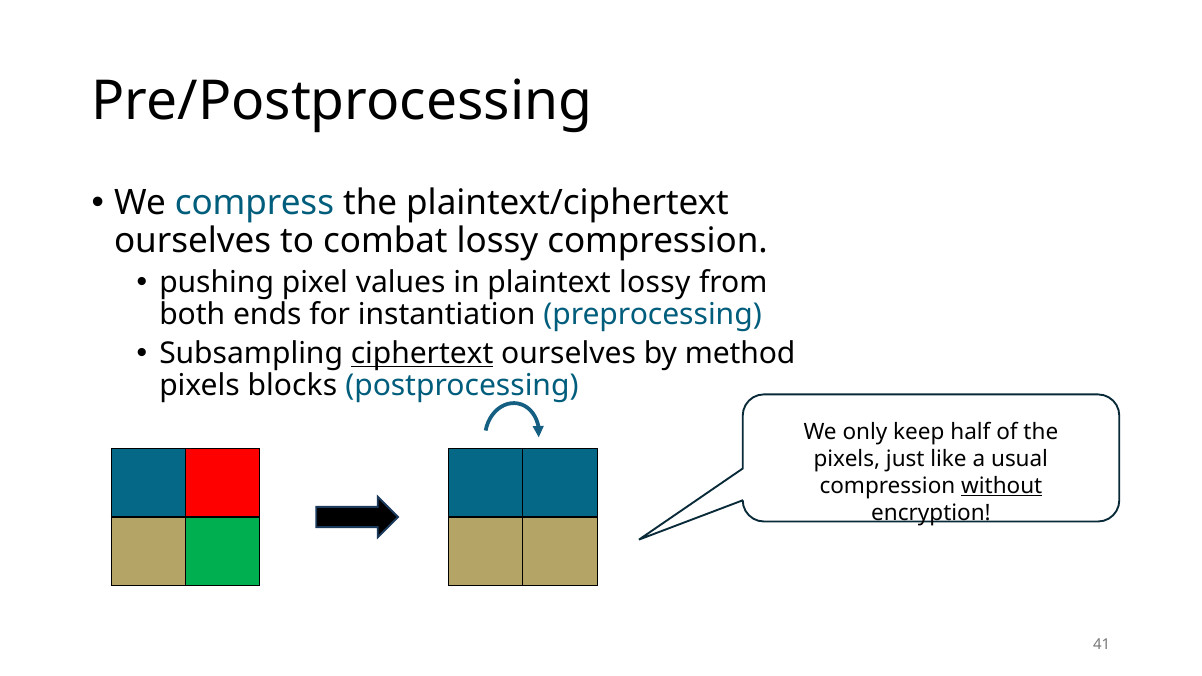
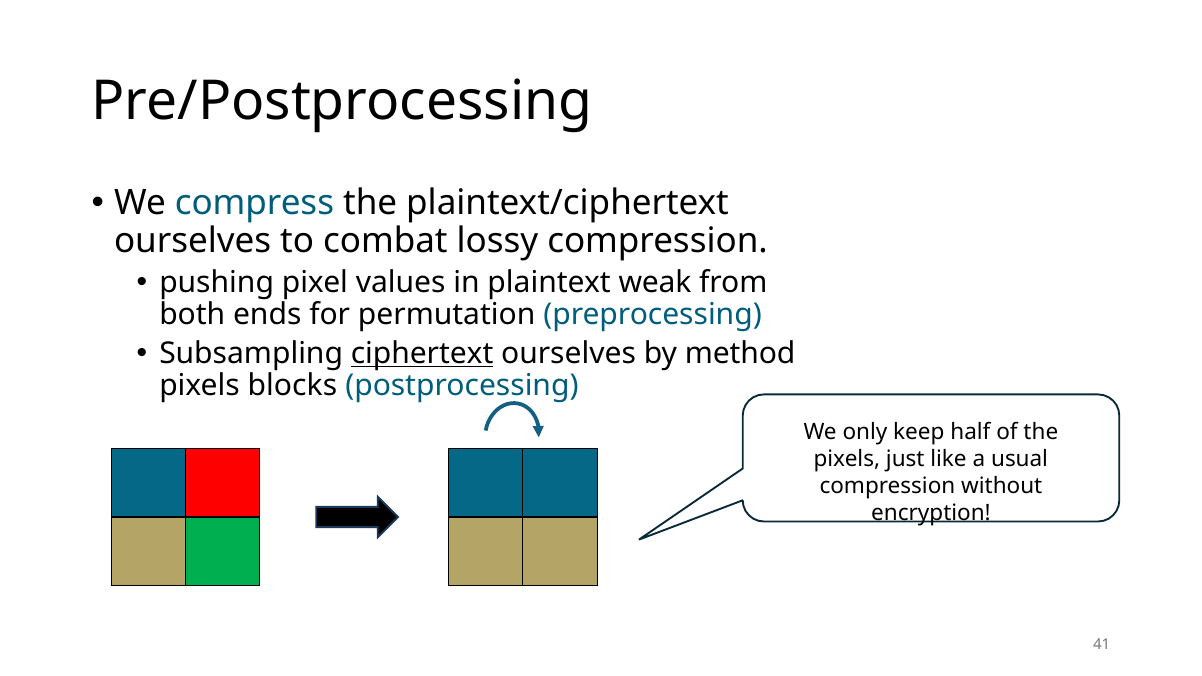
plaintext lossy: lossy -> weak (655, 283)
instantiation: instantiation -> permutation (447, 315)
without underline: present -> none (1002, 486)
